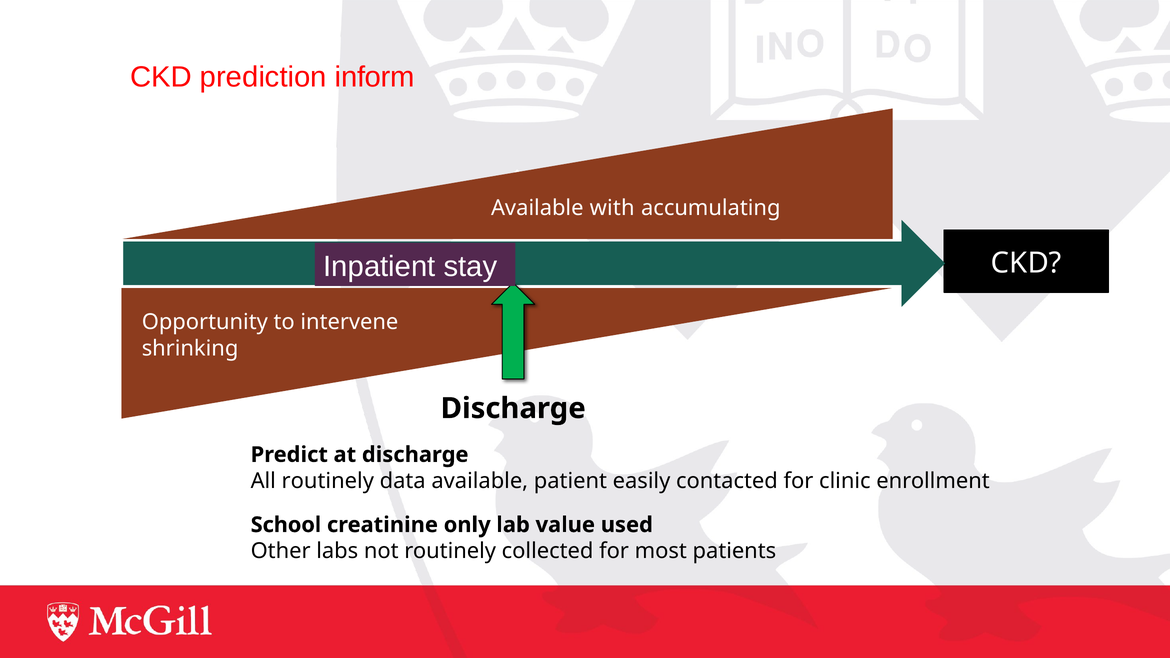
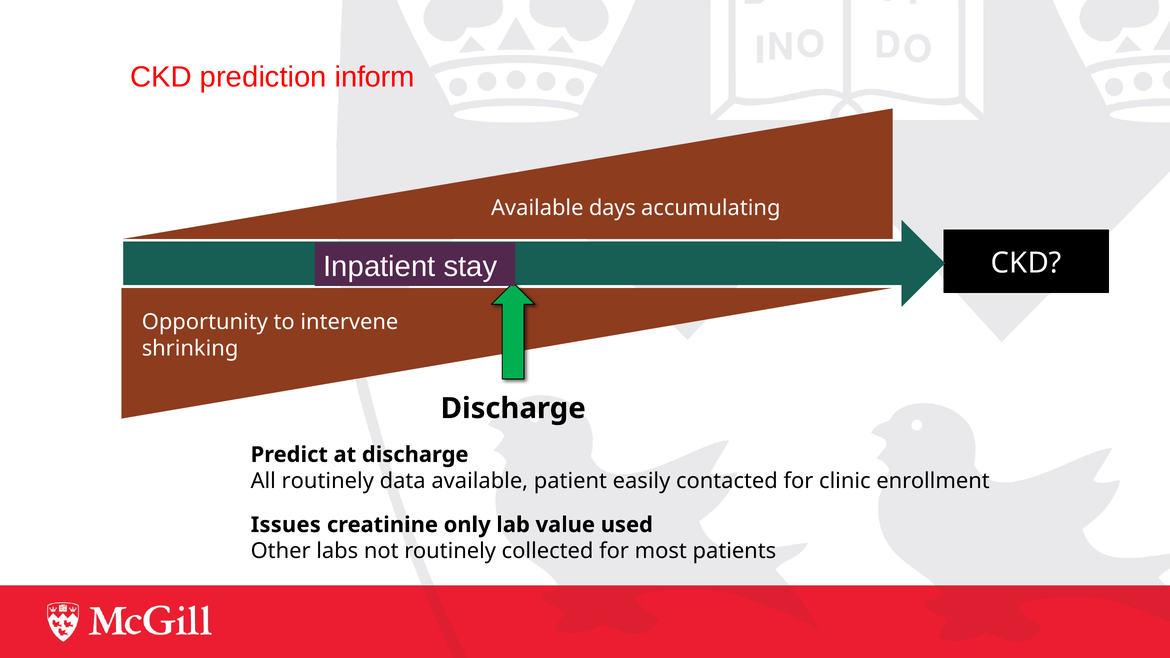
with: with -> days (612, 208)
School: School -> Issues (286, 525)
